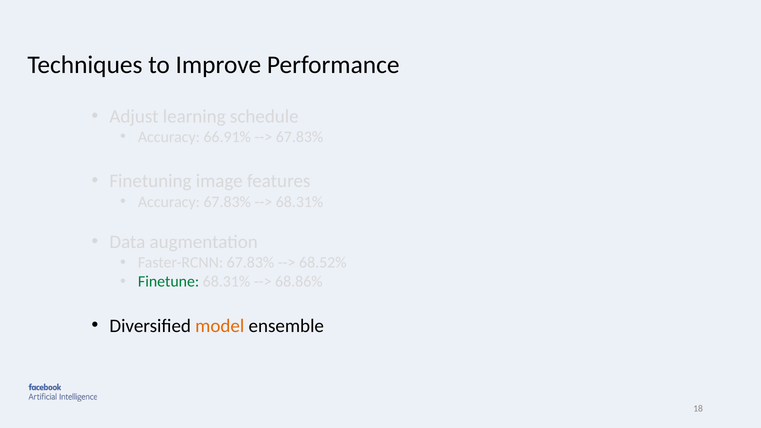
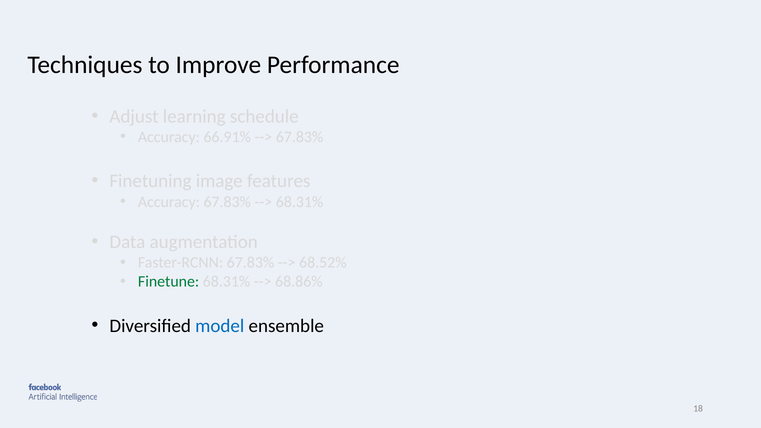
model colour: orange -> blue (220, 326)
